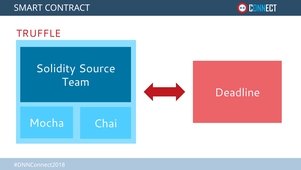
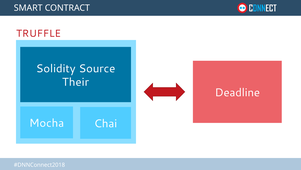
Team: Team -> Their (76, 82)
